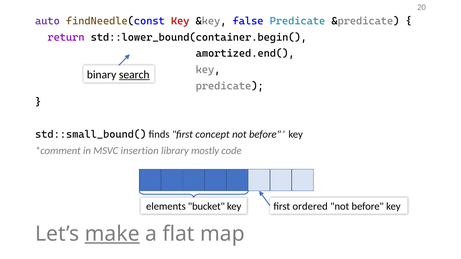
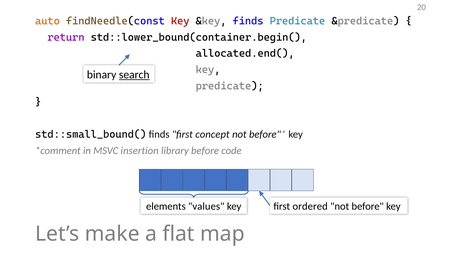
auto colour: purple -> orange (47, 21)
&key false: false -> finds (248, 21)
amortized.end(: amortized.end( -> allocated.end( (245, 54)
library mostly: mostly -> before (205, 151)
bucket: bucket -> values (206, 207)
make underline: present -> none (112, 234)
